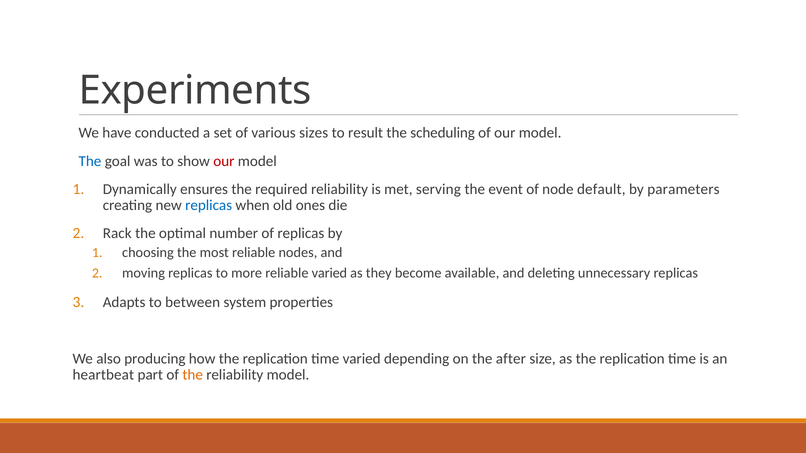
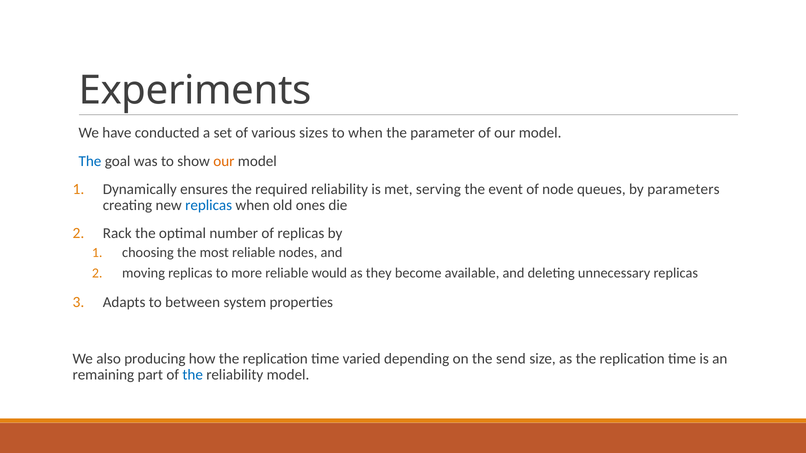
to result: result -> when (365, 133)
scheduling: scheduling -> parameter (443, 133)
our colour: red -> orange (224, 161)
default: default -> queues (601, 189)
reliable varied: varied -> would (329, 273)
after: after -> send (511, 359)
heartbeat: heartbeat -> remaining (103, 375)
the colour: orange -> blue (193, 375)
